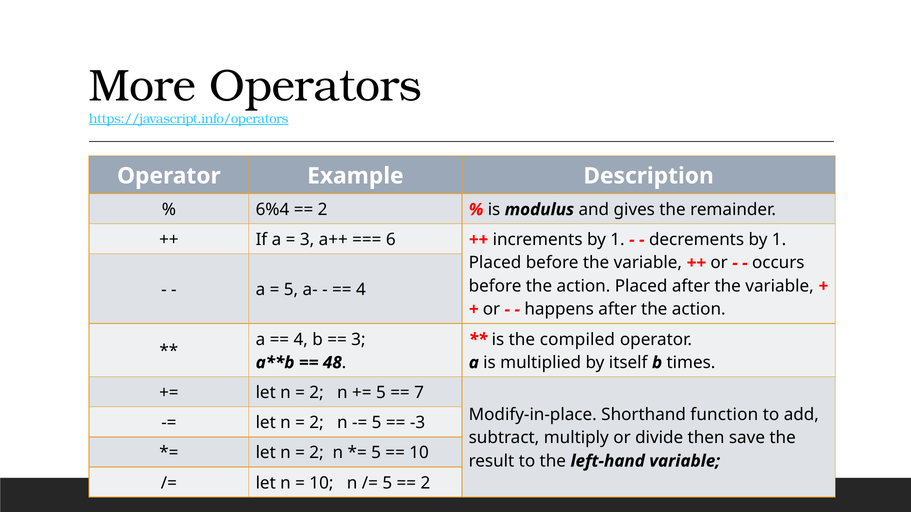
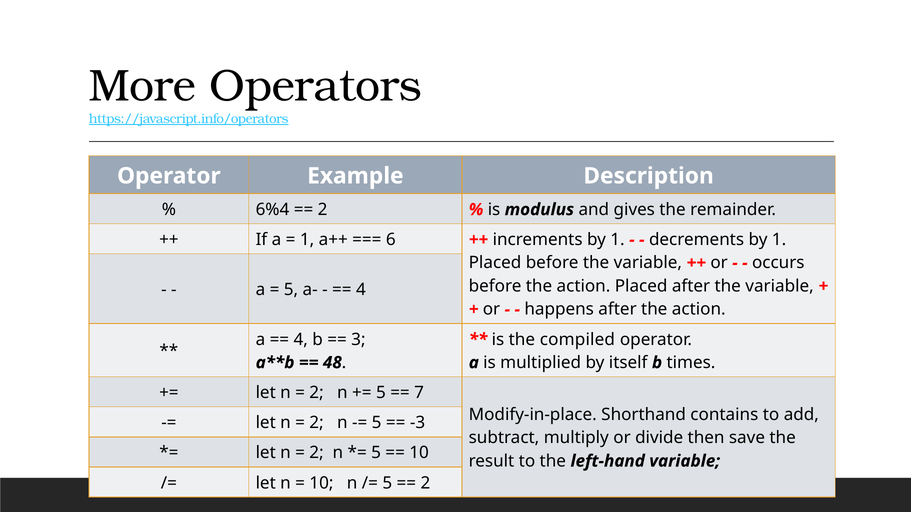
3: 3 -> 1 (307, 240)
function: function -> contains (724, 415)
